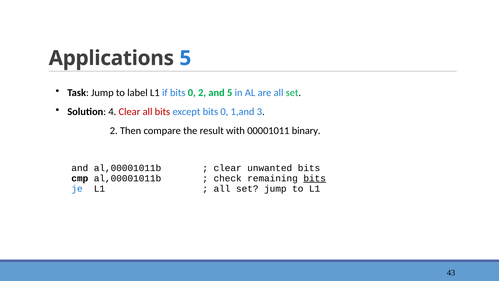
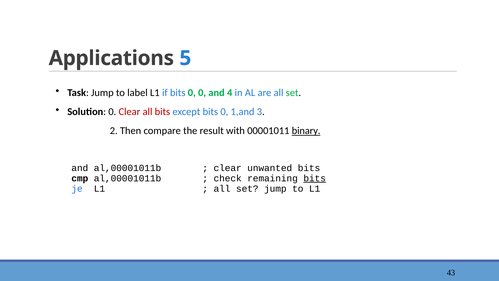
0 2: 2 -> 0 (202, 93)
and 5: 5 -> 4 (230, 93)
Solution 4: 4 -> 0 (112, 112)
binary underline: none -> present (306, 131)
